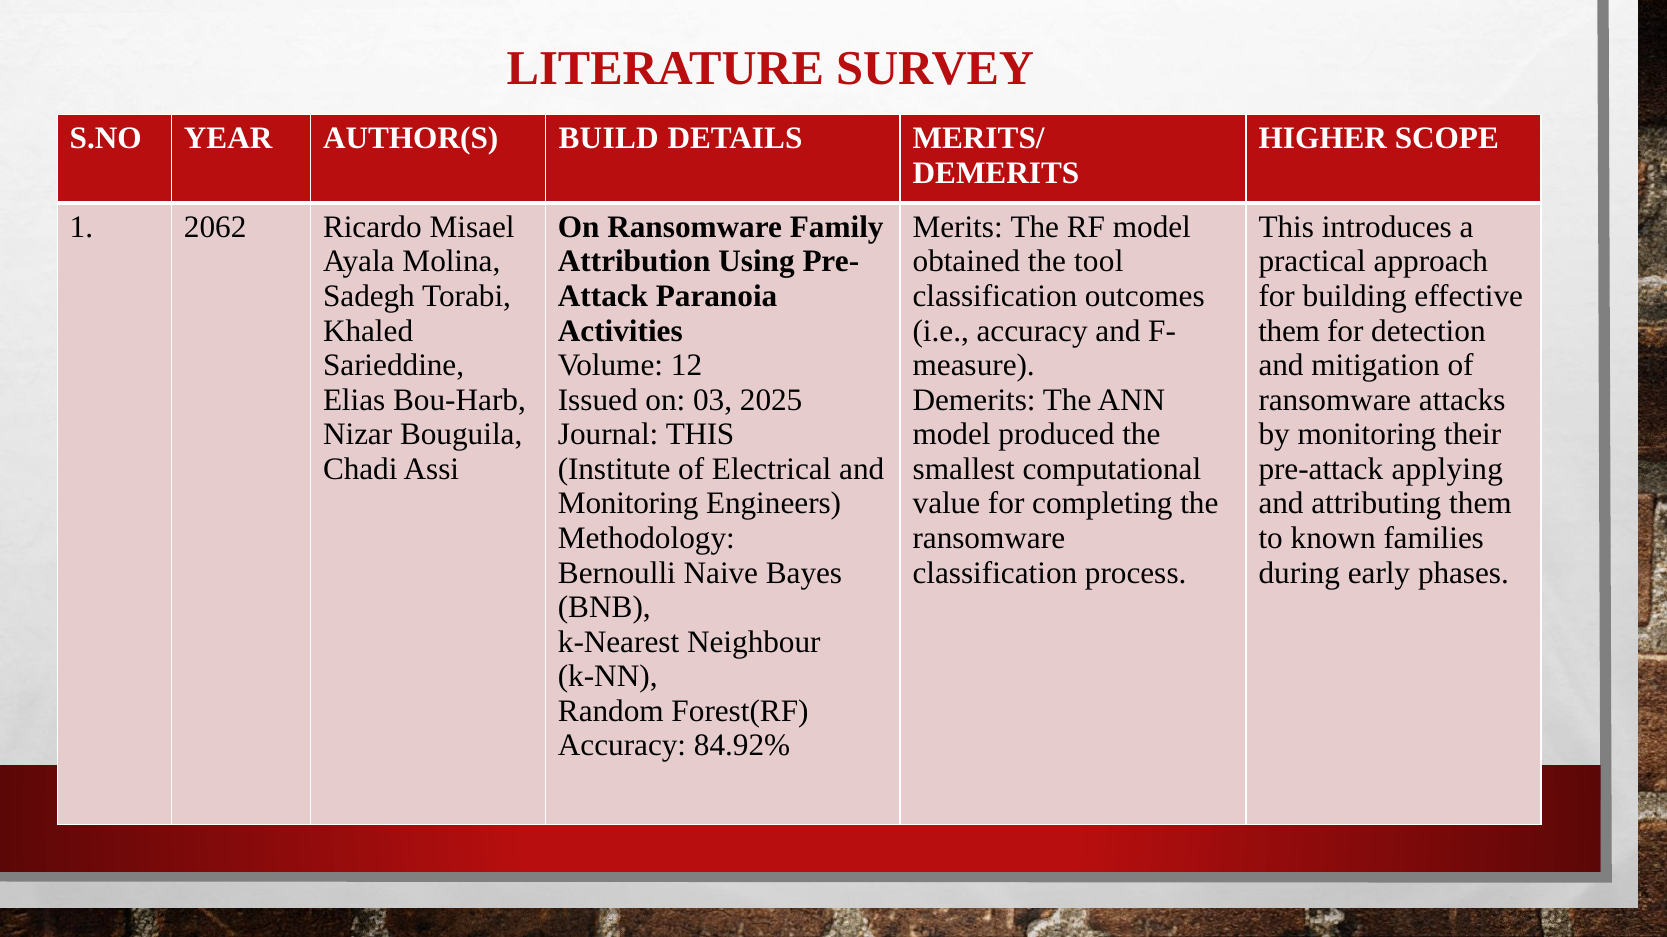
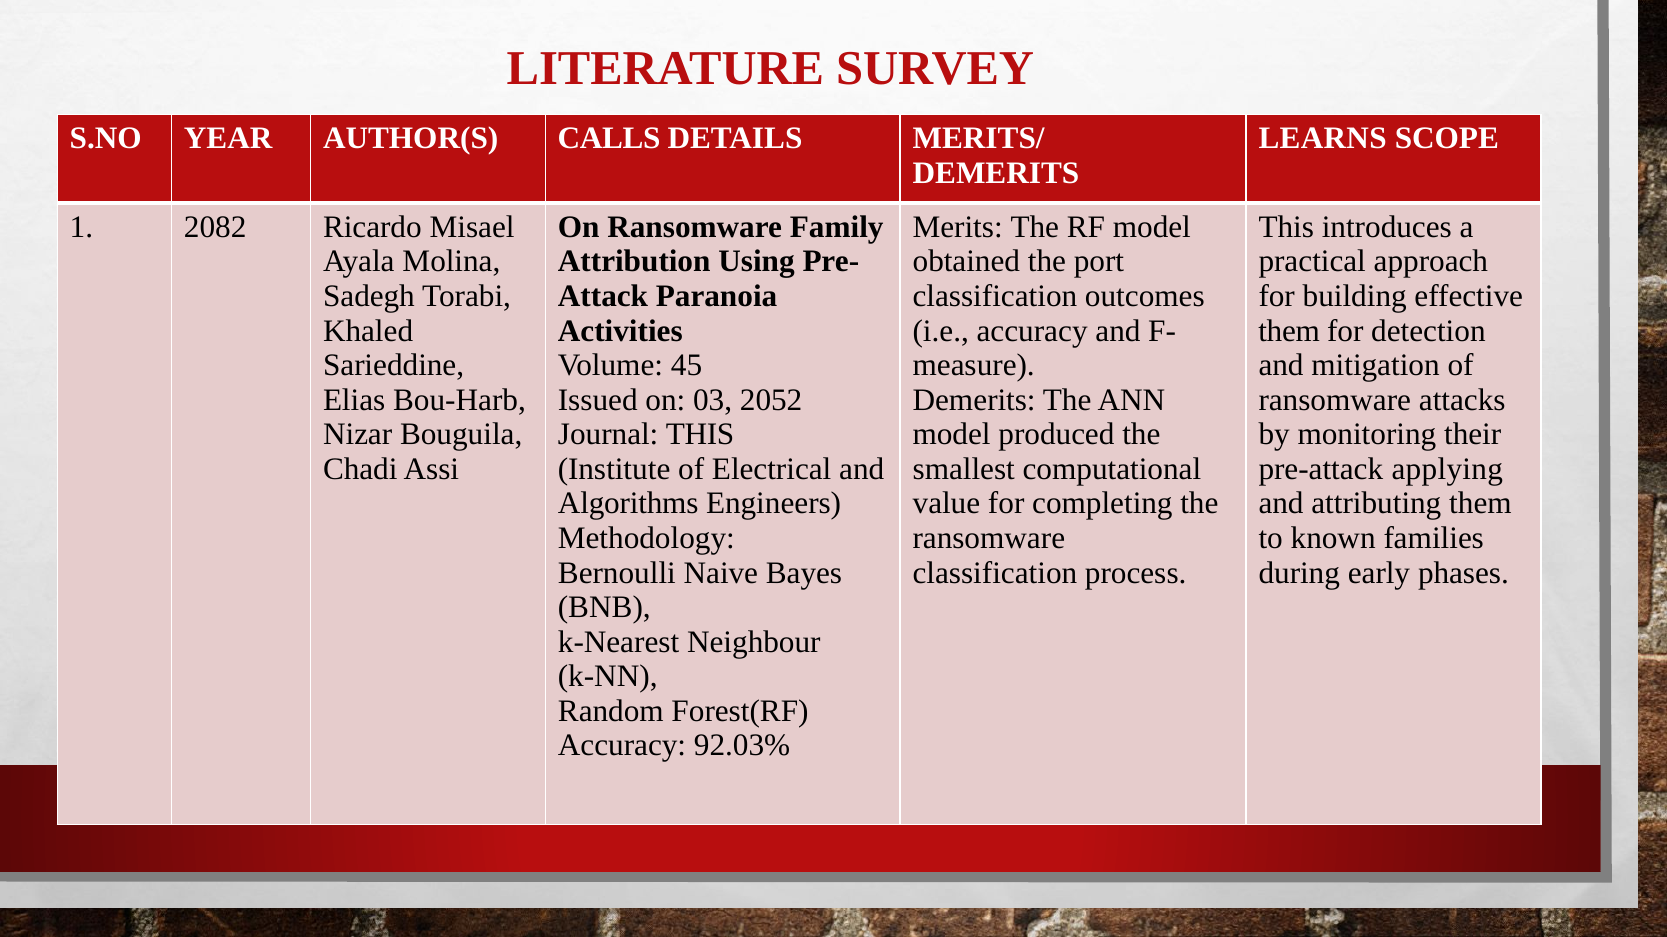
BUILD: BUILD -> CALLS (609, 138)
HIGHER: HIGHER -> LEARNS (1323, 138)
2062: 2062 -> 2082 (215, 227)
tool: tool -> port (1099, 262)
12: 12 -> 45 (687, 366)
2025: 2025 -> 2052 (771, 400)
Monitoring: Monitoring -> Algorithms (628, 504)
84.92%: 84.92% -> 92.03% (742, 746)
